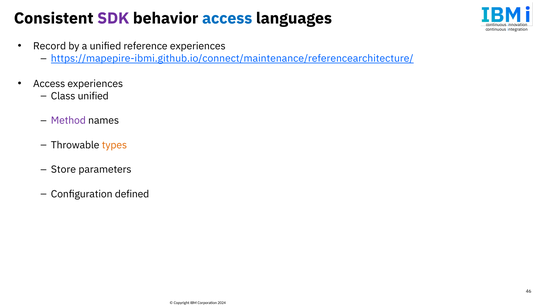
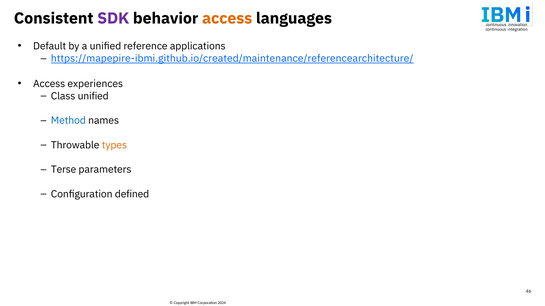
access colour: blue -> orange (227, 18)
Record: Record -> Default (50, 46)
reference experiences: experiences -> applications (198, 46)
https://mapepire-ibmi.github.io/connect/maintenance/referencearchitecture/: https://mapepire-ibmi.github.io/connect/maintenance/referencearchitecture/ -> https://mapepire-ibmi.github.io/created/maintenance/referencearchitecture/ (232, 58)
Method colour: purple -> blue (68, 121)
Store: Store -> Terse (64, 170)
